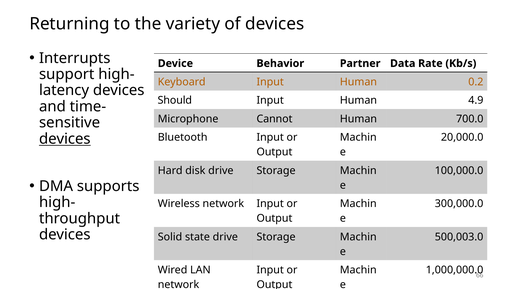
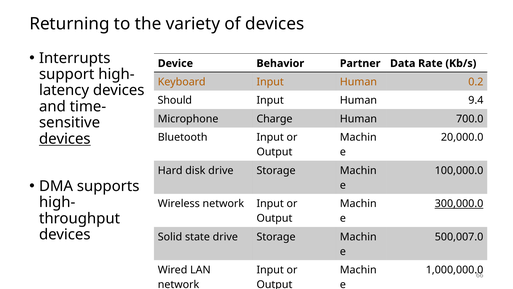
4.9: 4.9 -> 9.4 (476, 100)
Cannot: Cannot -> Charge (274, 119)
300,000.0 underline: none -> present (459, 203)
500,003.0: 500,003.0 -> 500,007.0 (459, 237)
